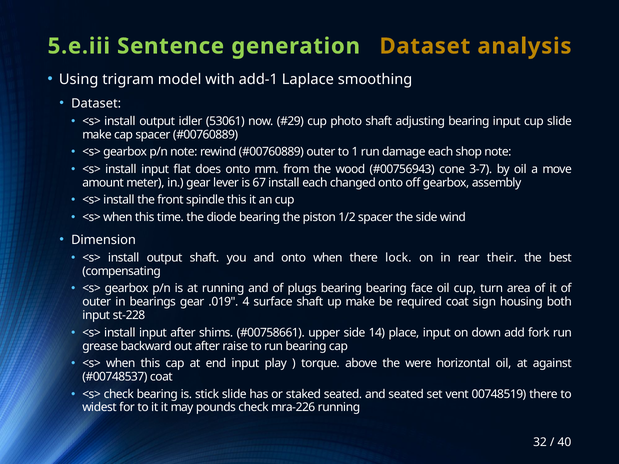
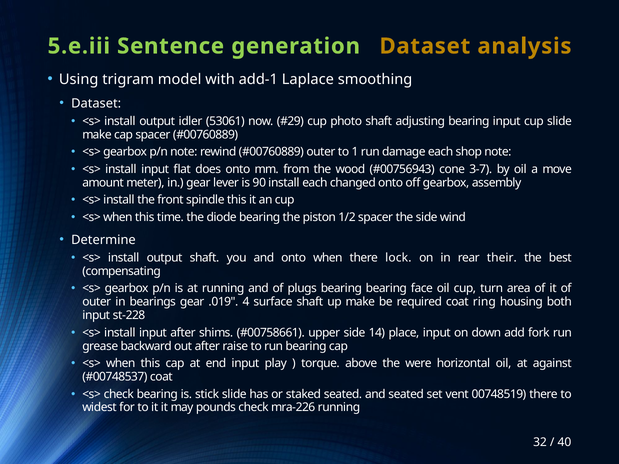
67: 67 -> 90 (259, 183)
Dimension: Dimension -> Determine (103, 240)
sign: sign -> ring (484, 302)
